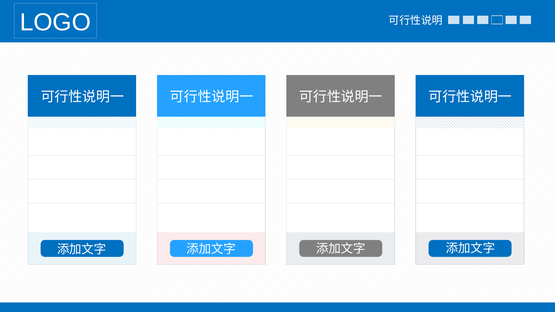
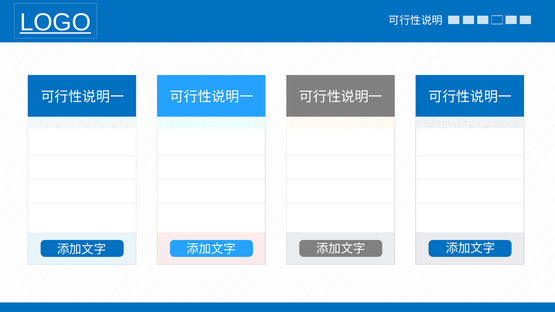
LOGO underline: none -> present (55, 22)
